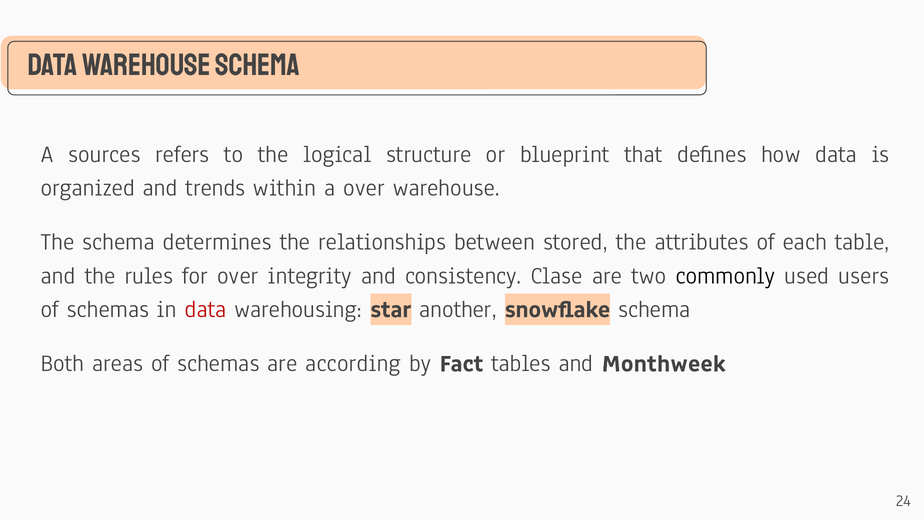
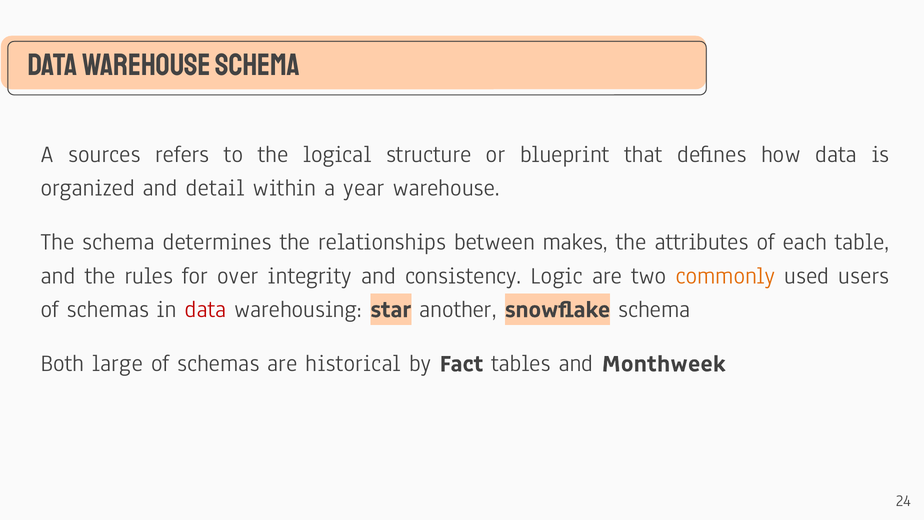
trends: trends -> detail (215, 188)
a over: over -> year (364, 188)
stored: stored -> makes (576, 242)
Clase: Clase -> Logic (557, 275)
commonly colour: black -> orange (725, 275)
areas: areas -> large (117, 363)
according: according -> historical (353, 363)
